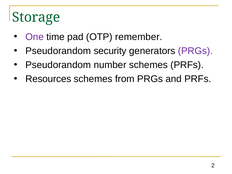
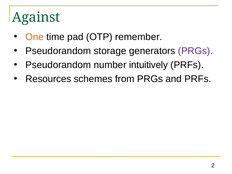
Storage: Storage -> Against (36, 17)
One colour: purple -> orange (35, 37)
security: security -> storage (110, 51)
number schemes: schemes -> intuitively (148, 65)
